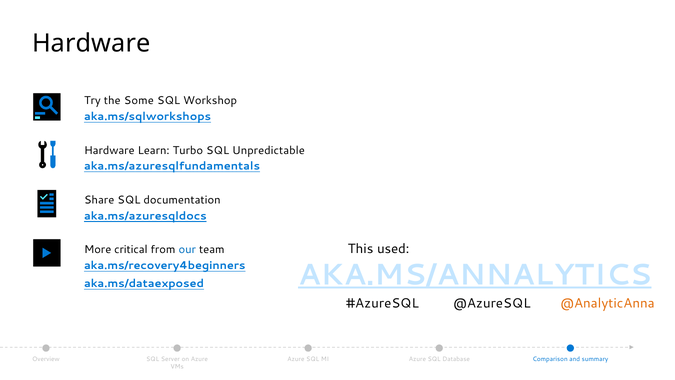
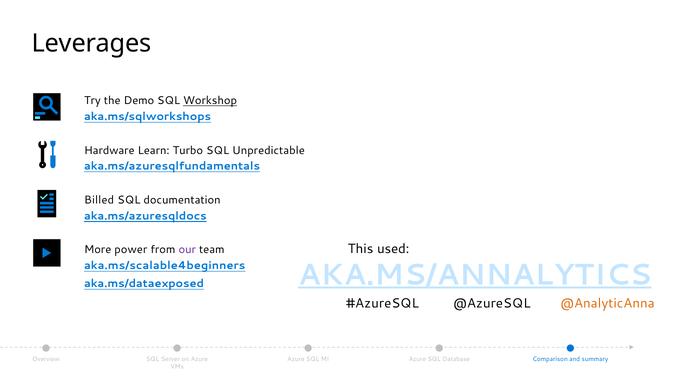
Hardware: Hardware -> Leverages (92, 43)
Some: Some -> Demo (139, 101)
Workshop underline: none -> present (210, 101)
Share: Share -> Billed (99, 200)
critical: critical -> power (131, 249)
our colour: blue -> purple (187, 249)
aka.ms/recovery4beginners: aka.ms/recovery4beginners -> aka.ms/scalable4beginners (165, 265)
